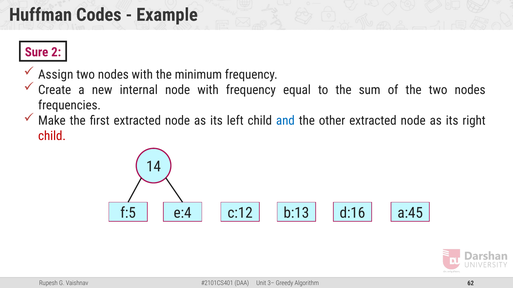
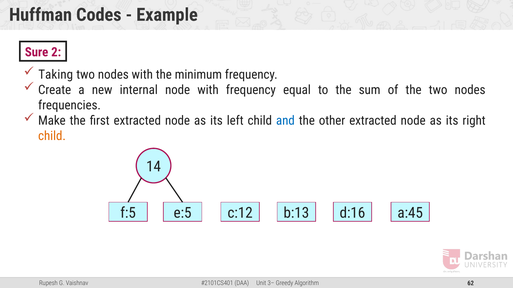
Assign: Assign -> Taking (56, 75)
child colour: red -> orange (52, 136)
e:4: e:4 -> e:5 (183, 213)
